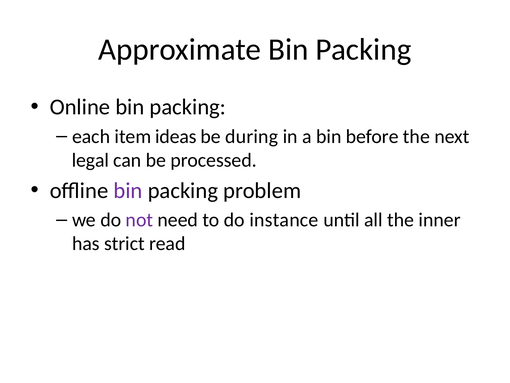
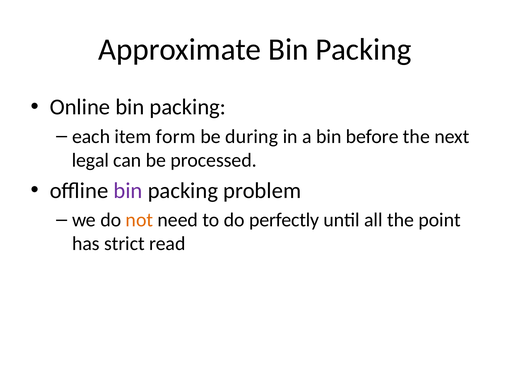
ideas: ideas -> form (176, 136)
not colour: purple -> orange (139, 220)
instance: instance -> perfectly (284, 220)
inner: inner -> point (440, 220)
